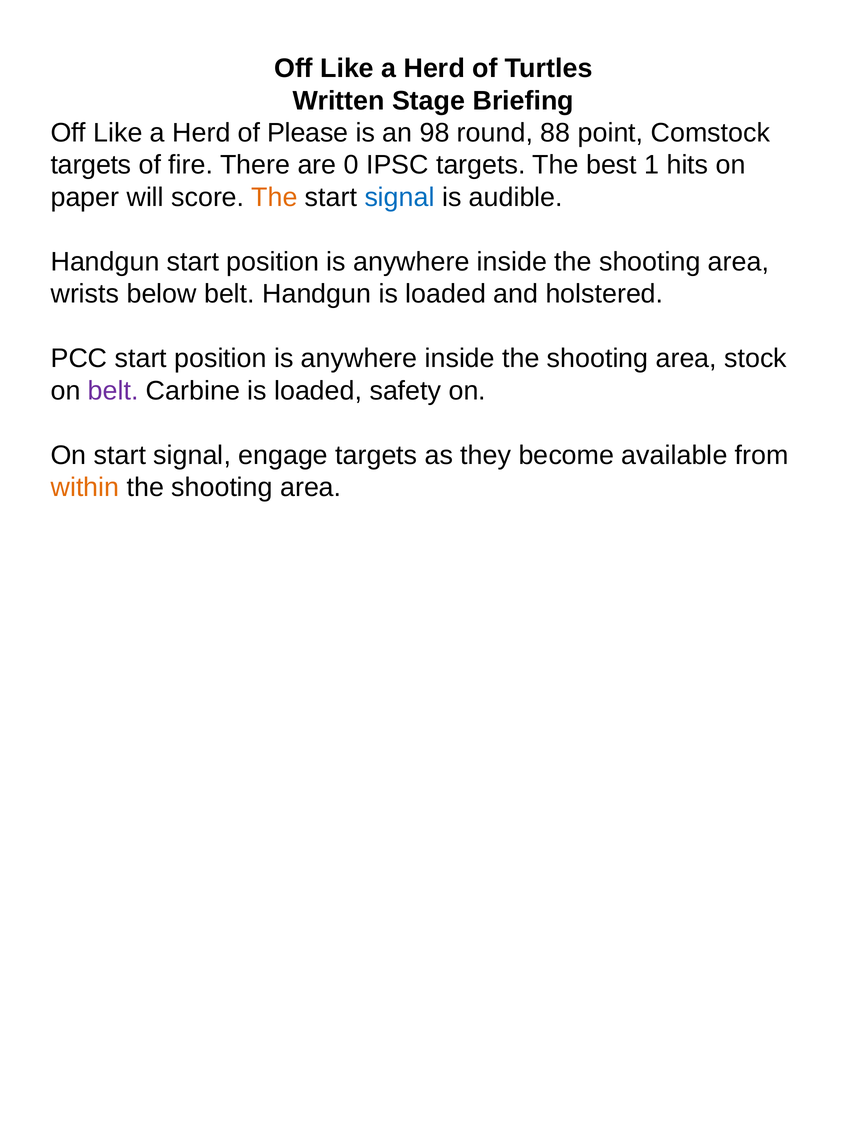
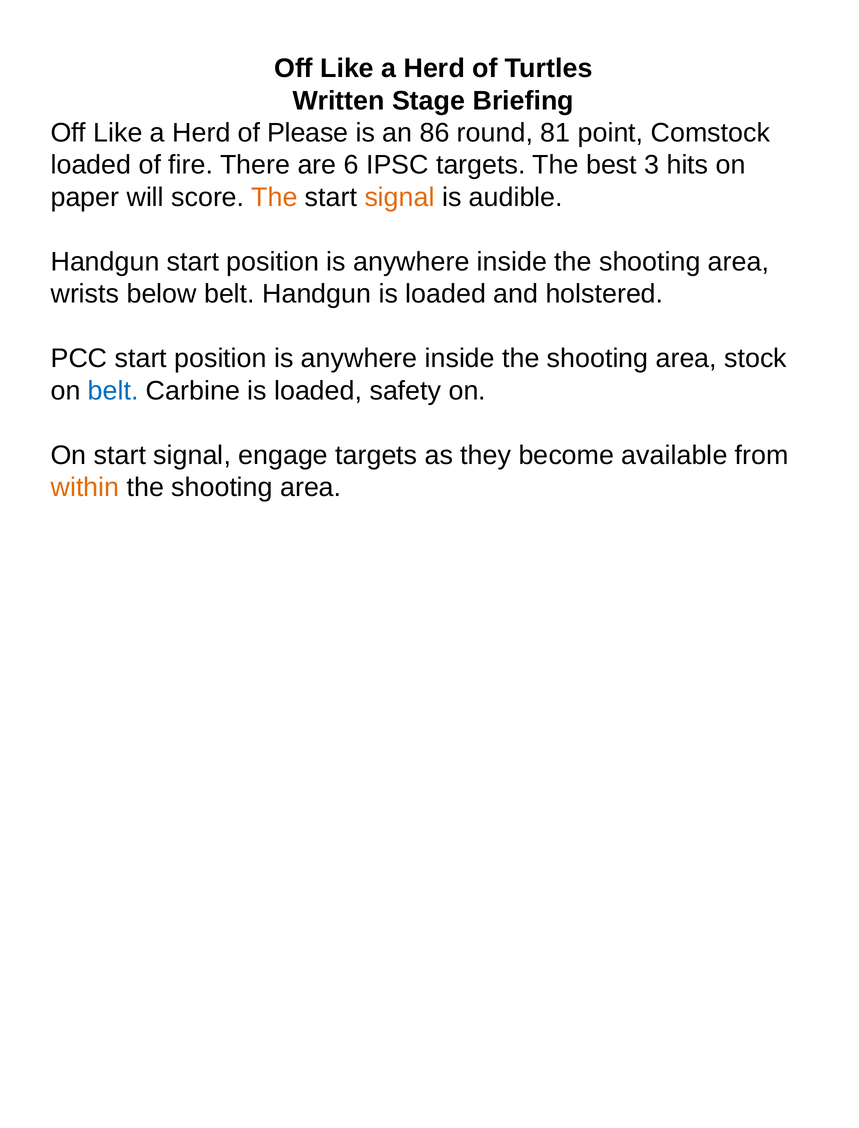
98: 98 -> 86 (435, 133)
88: 88 -> 81 (555, 133)
targets: targets -> loaded (91, 165)
0: 0 -> 6 (351, 165)
1: 1 -> 3 (652, 165)
signal colour: blue -> orange (400, 197)
belt colour: purple -> blue (113, 391)
